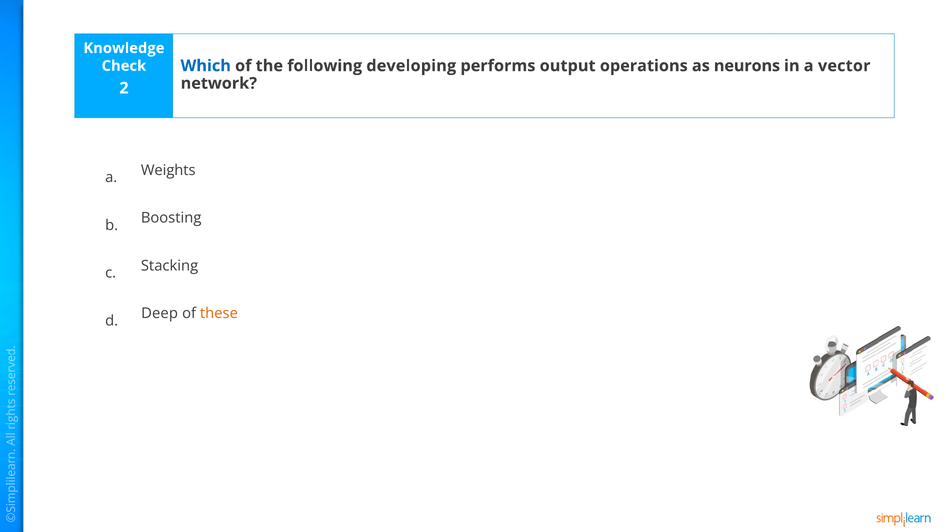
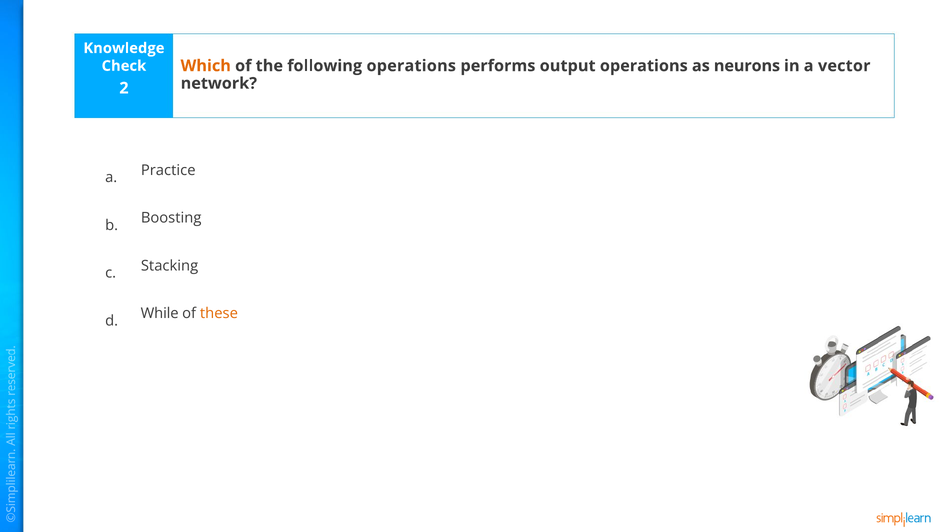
Which colour: blue -> orange (206, 66)
following developing: developing -> operations (411, 66)
Weights: Weights -> Practice (168, 170)
Deep: Deep -> While (160, 313)
